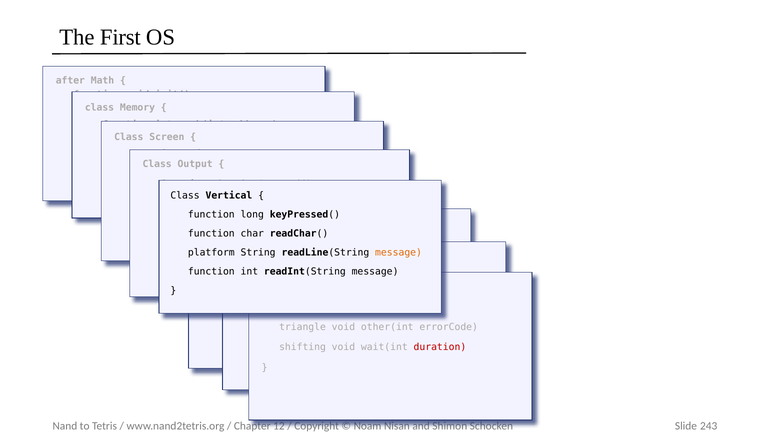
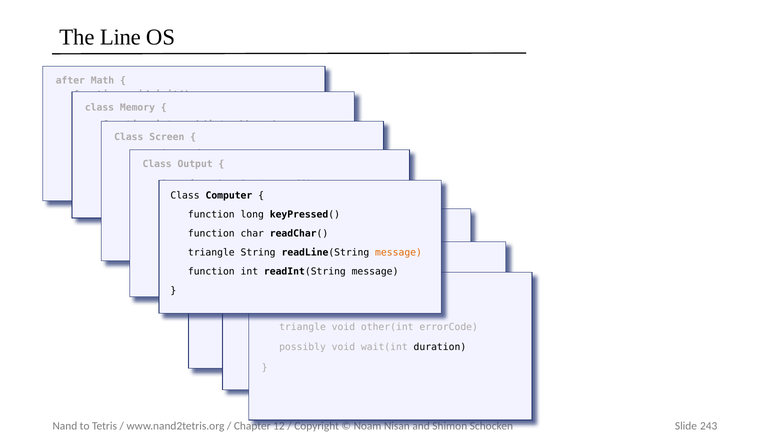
First: First -> Line (120, 37)
Vertical: Vertical -> Computer (229, 196)
platform: platform -> triangle (211, 253)
shifting: shifting -> possibly (303, 347)
duration colour: red -> black (440, 347)
